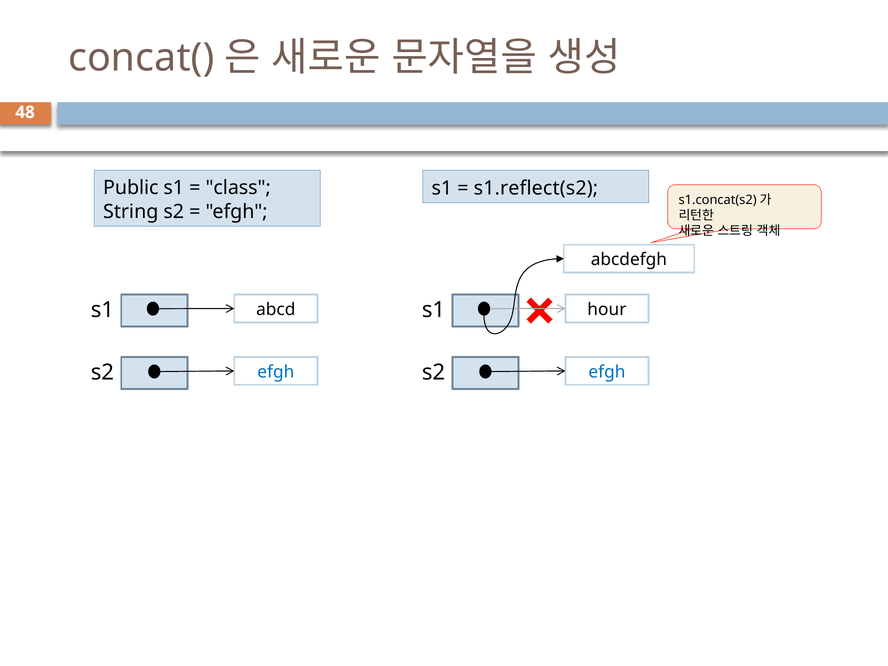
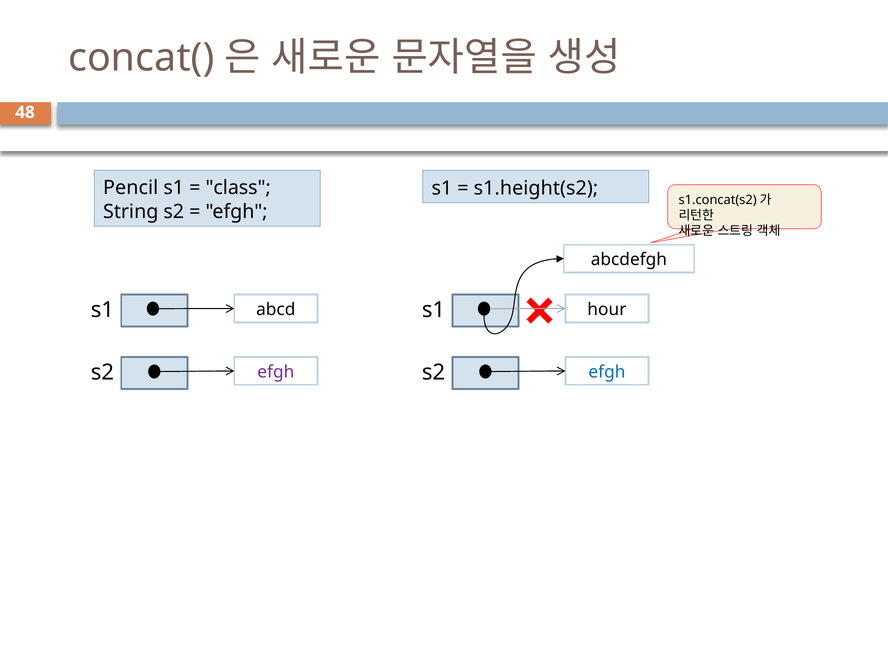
Public: Public -> Pencil (131, 188)
s1.reflect(s2: s1.reflect(s2 -> s1.height(s2 (536, 188)
efgh colour: blue -> purple (276, 372)
